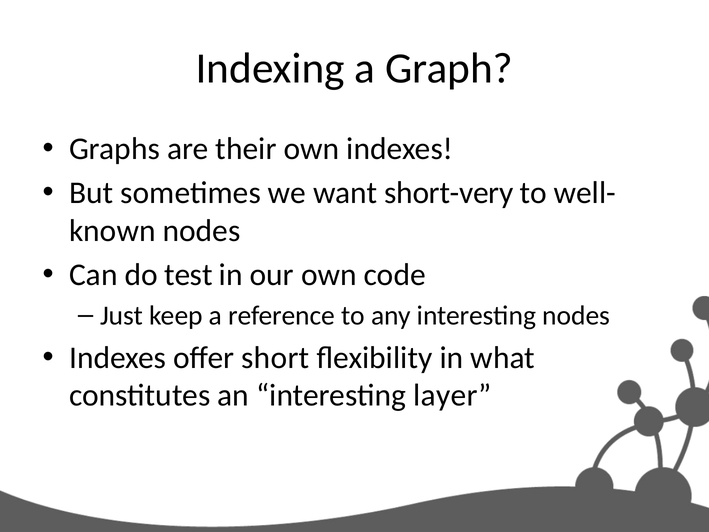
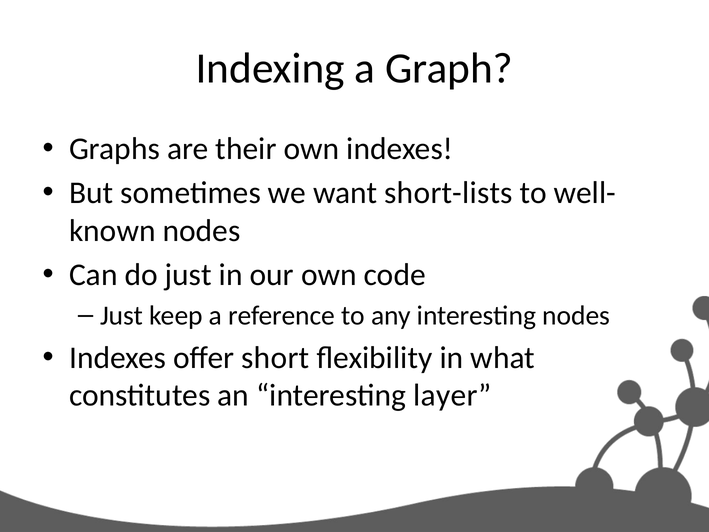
short-very: short-very -> short-lists (449, 193)
do test: test -> just (188, 275)
